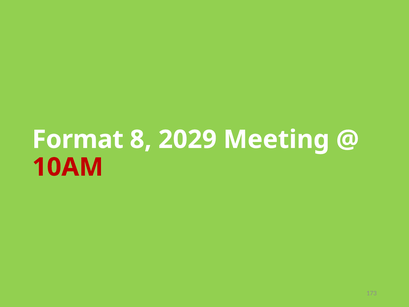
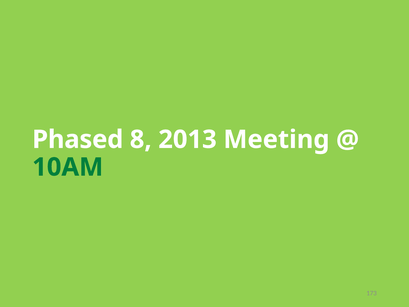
Format: Format -> Phased (78, 139)
2029: 2029 -> 2013 (188, 139)
10AM colour: red -> green (68, 167)
